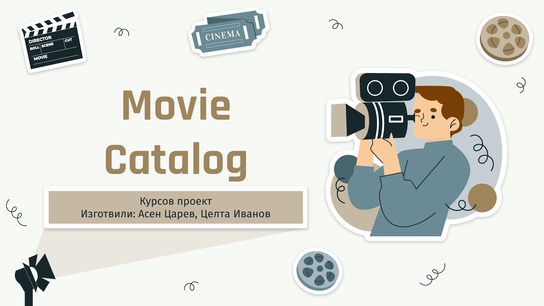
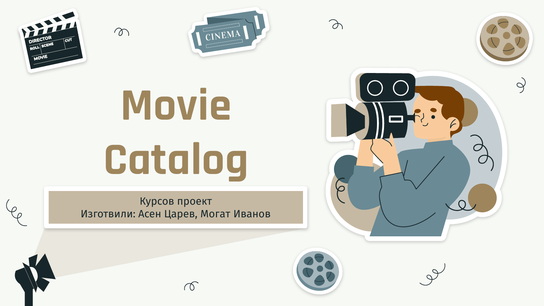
Целта: Целта -> Могат (215, 214)
